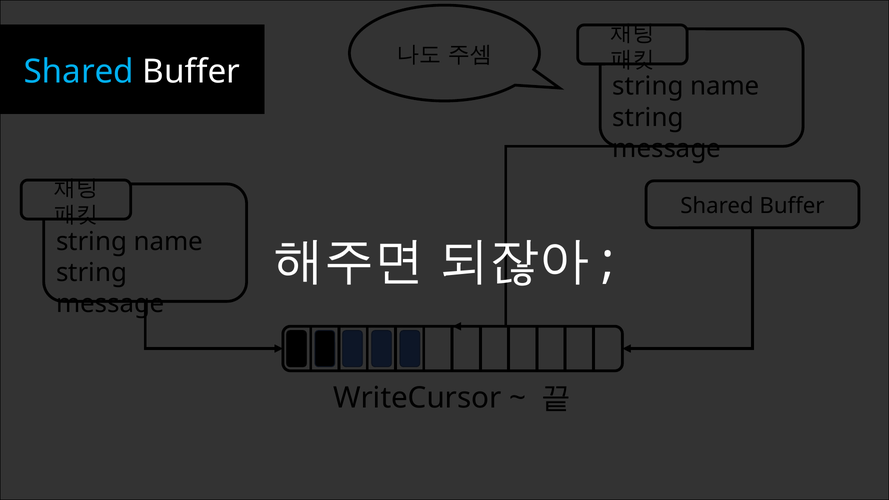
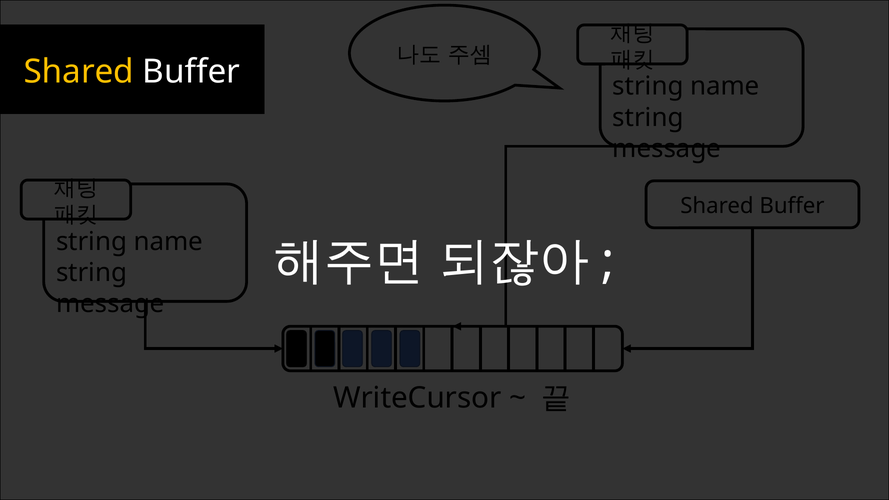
Shared colour: light blue -> yellow (79, 72)
